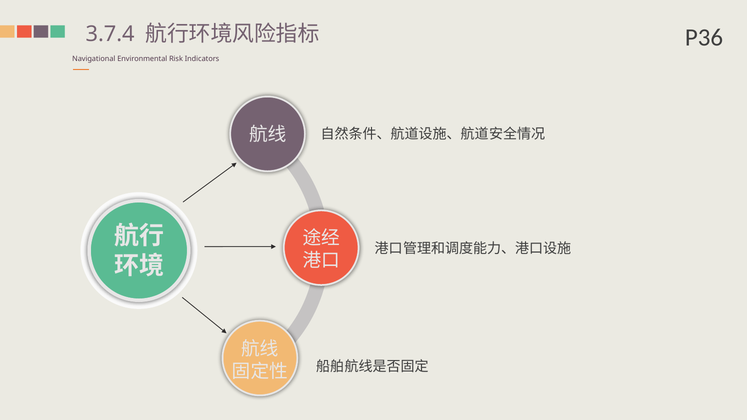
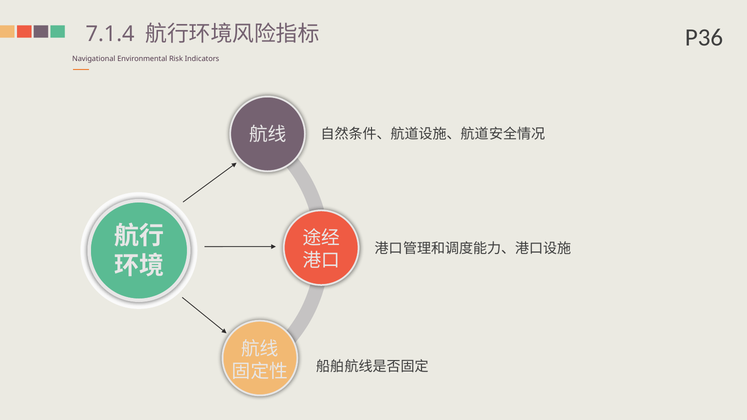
3.7.4: 3.7.4 -> 7.1.4 (110, 34)
